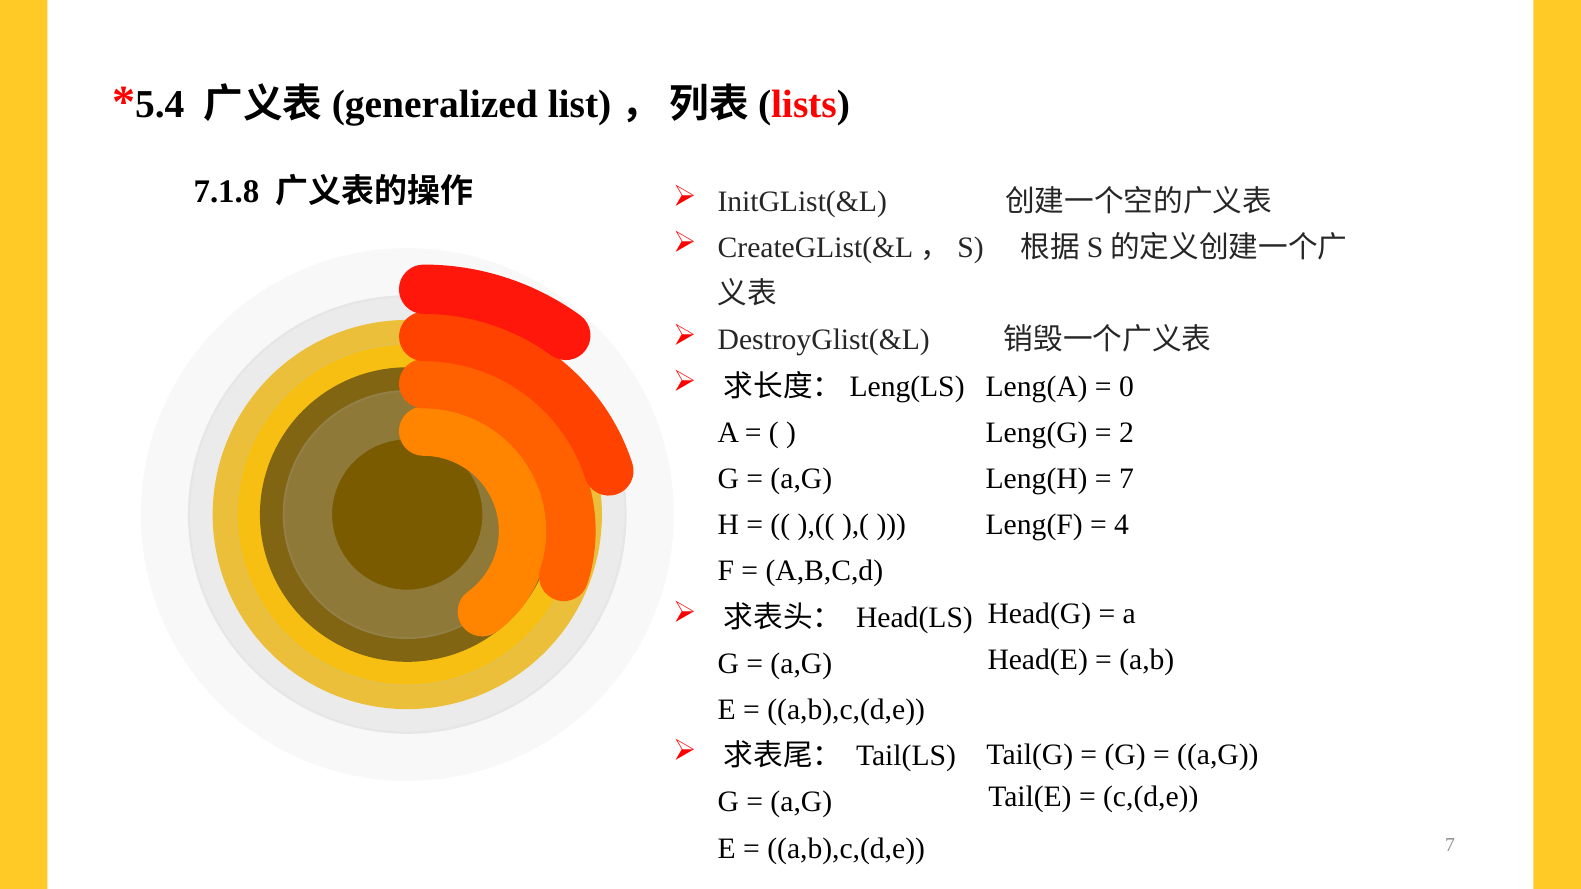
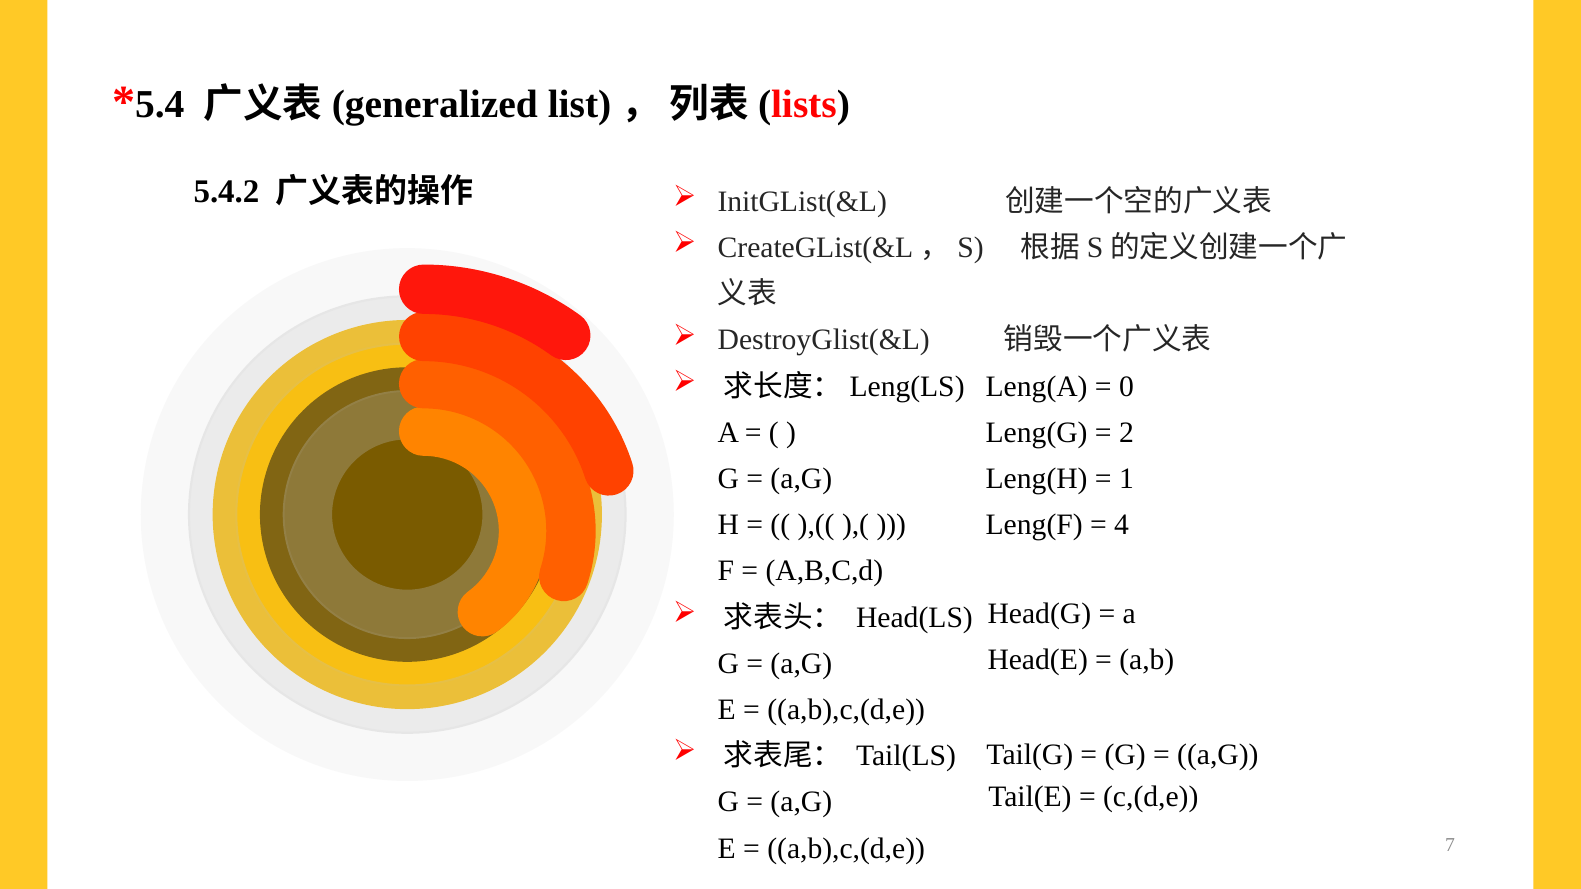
7.1.8: 7.1.8 -> 5.4.2 (226, 192)
7: 7 -> 1 (1127, 479)
